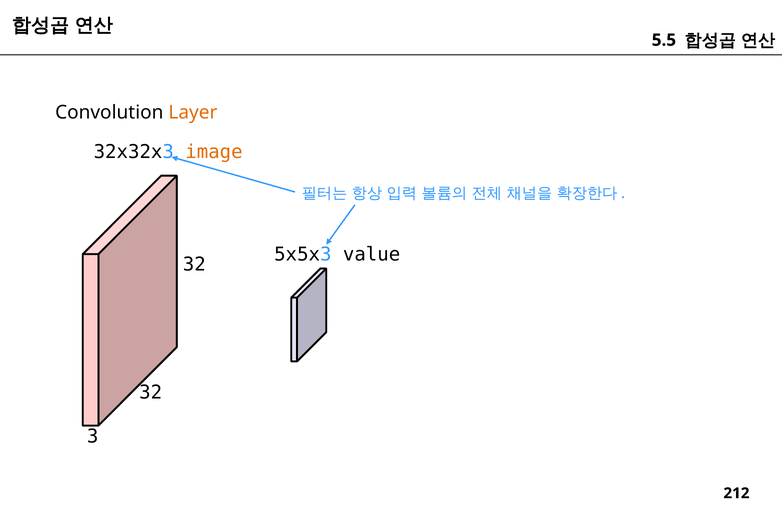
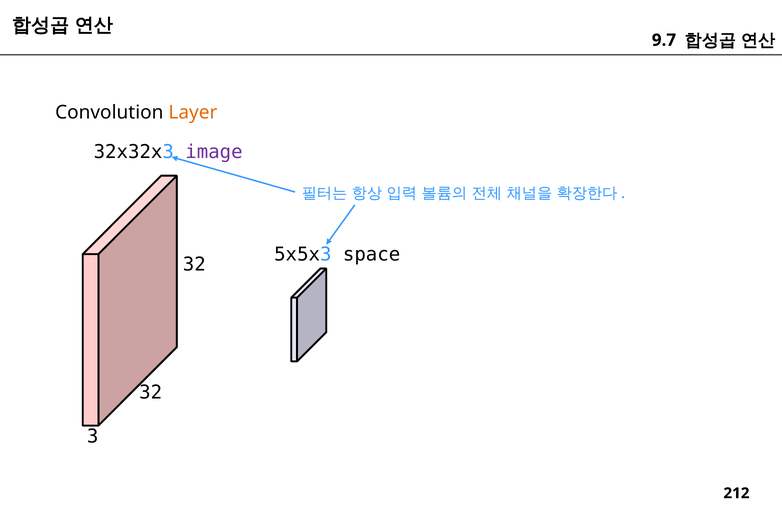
5.5: 5.5 -> 9.7 (664, 40)
image colour: orange -> purple (214, 152)
value: value -> space (372, 254)
